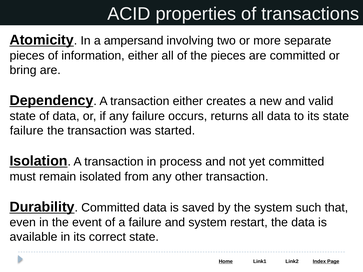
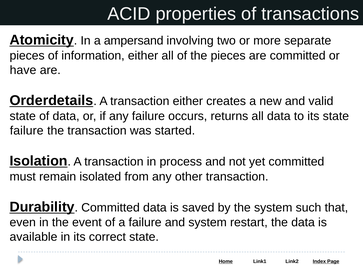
bring: bring -> have (23, 70)
Dependency: Dependency -> Orderdetails (51, 101)
